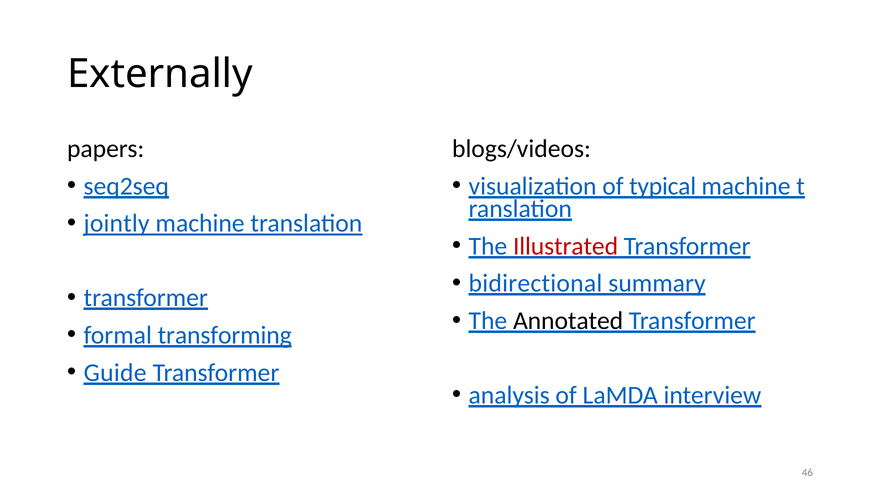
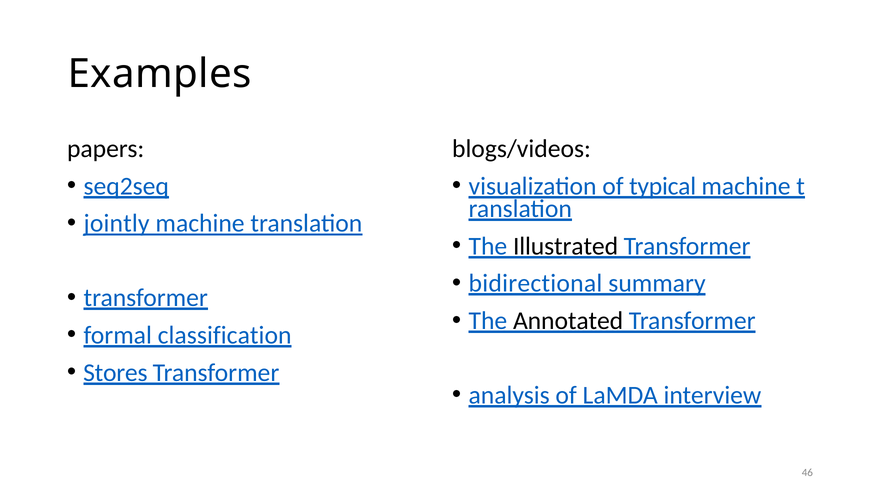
Externally: Externally -> Examples (160, 74)
Illustrated colour: red -> black (566, 246)
transforming: transforming -> classification (225, 335)
Guide: Guide -> Stores (115, 373)
